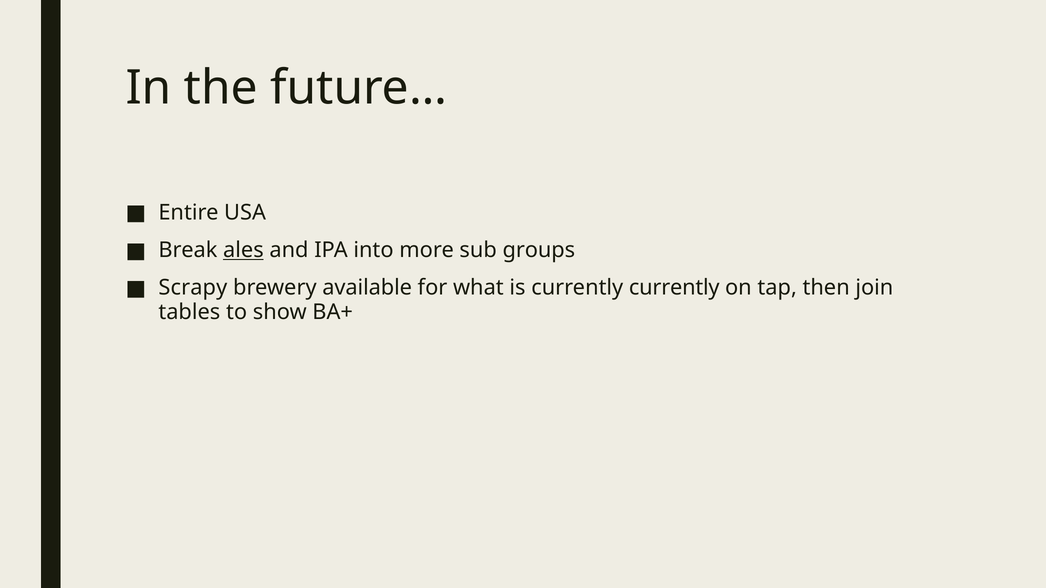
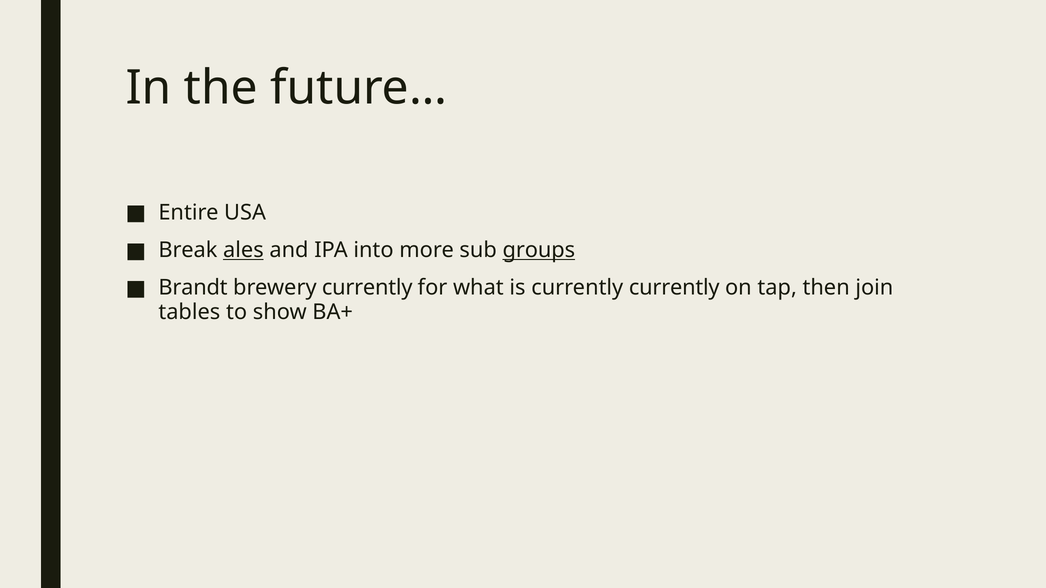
groups underline: none -> present (539, 250)
Scrapy: Scrapy -> Brandt (193, 288)
brewery available: available -> currently (367, 288)
